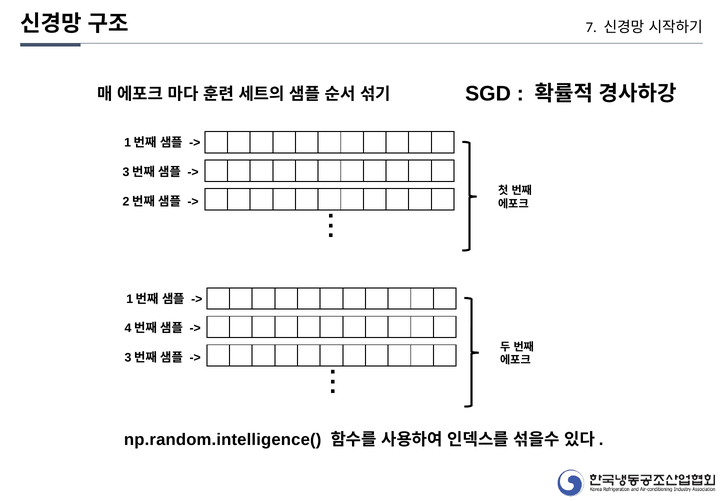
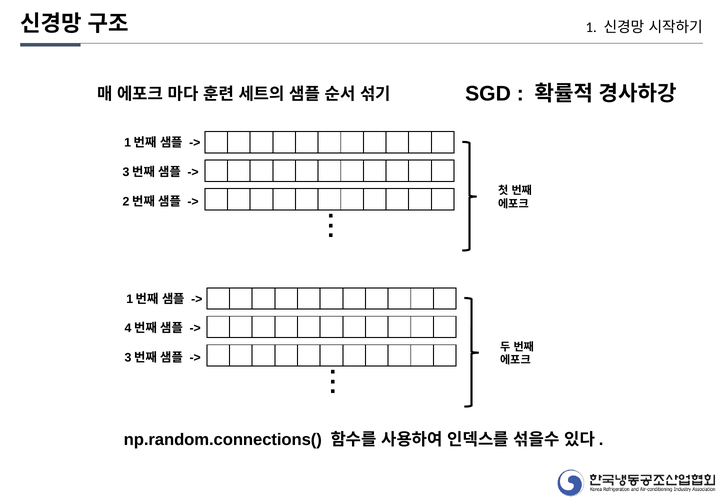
7: 7 -> 1 (591, 27)
np.random.intelligence(: np.random.intelligence( -> np.random.connections( (223, 439)
